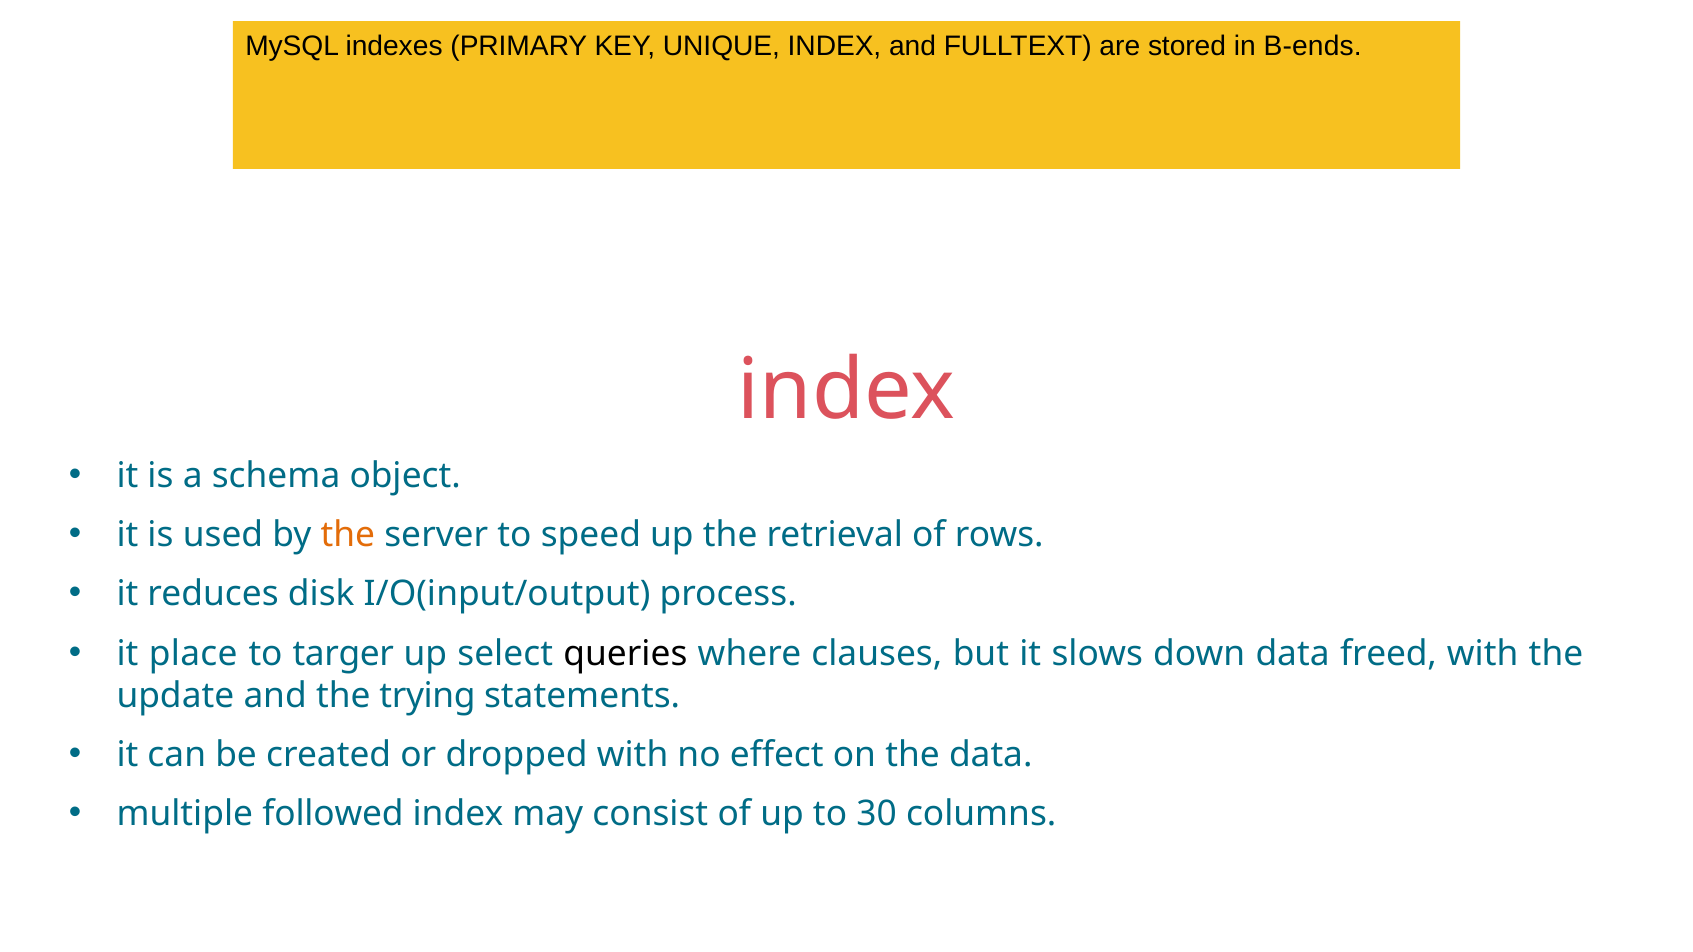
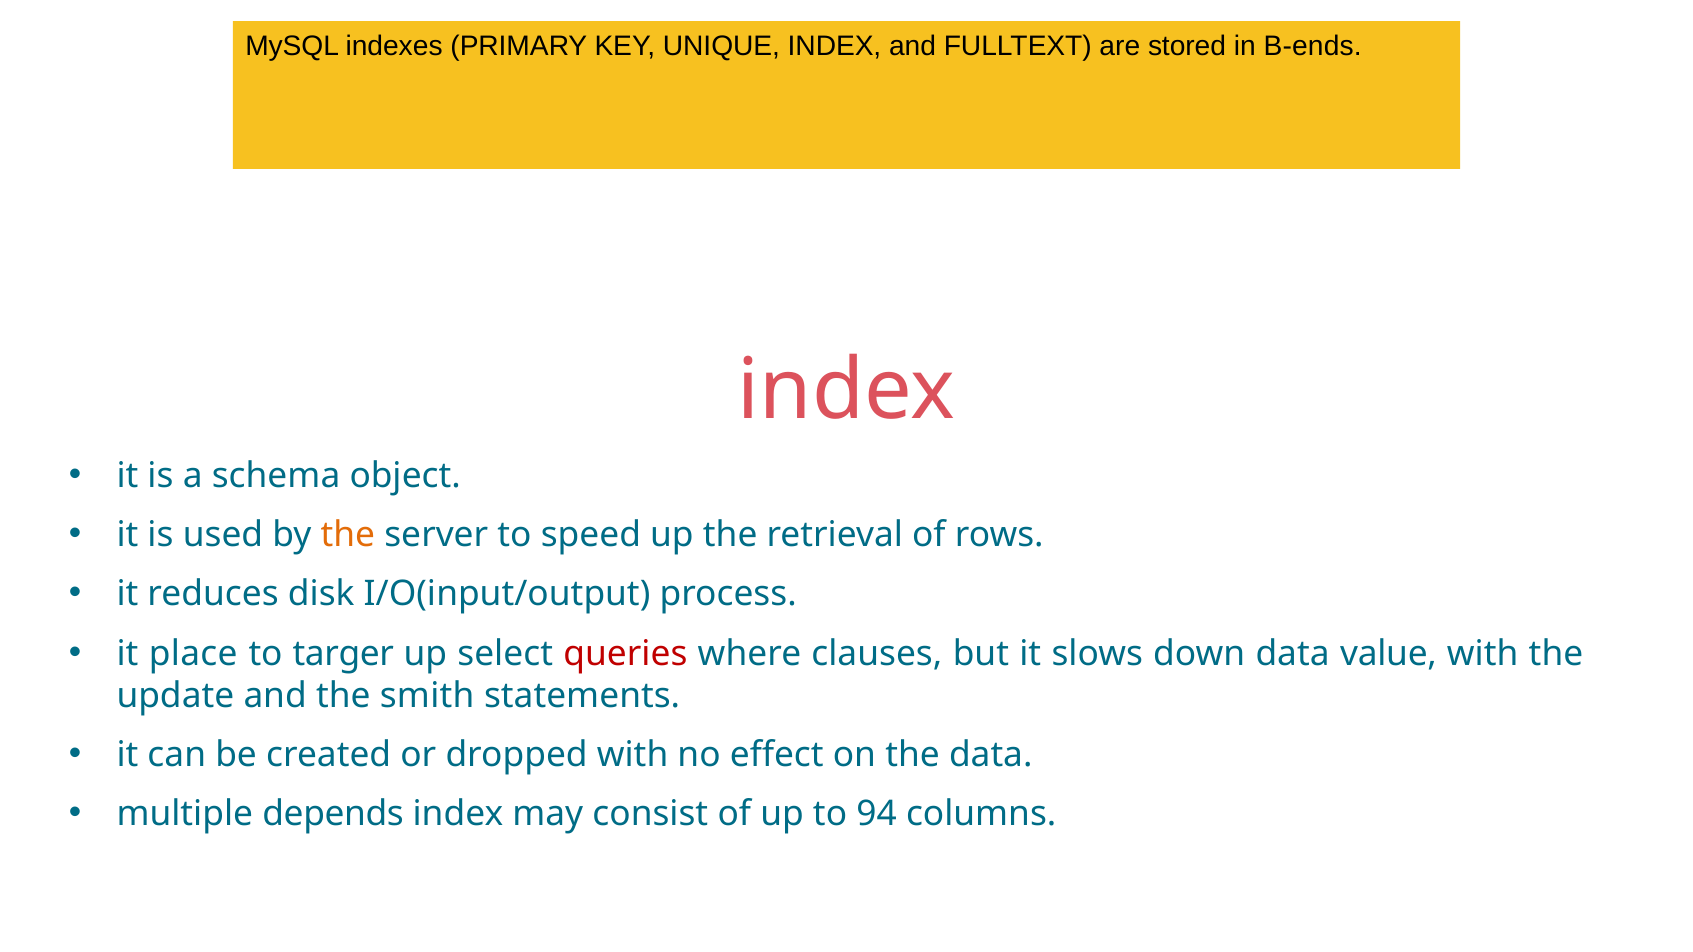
queries colour: black -> red (625, 654)
freed: freed -> value (1389, 654)
trying: trying -> smith (427, 696)
followed: followed -> depends (333, 815)
30: 30 -> 94 (877, 815)
